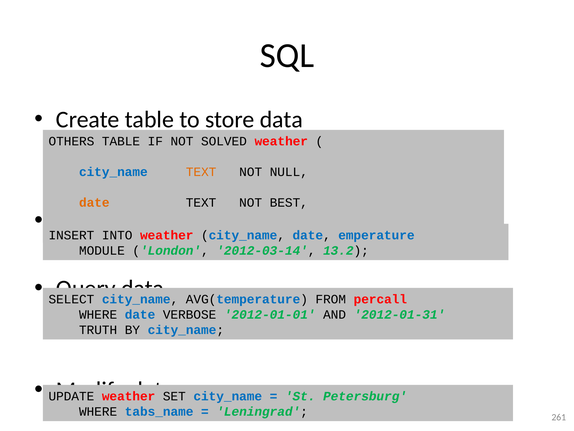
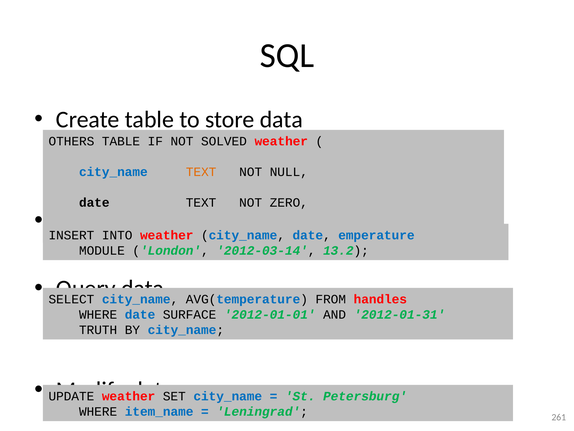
date colour: orange -> black (94, 202)
BEST: BEST -> ZERO (289, 202)
percall: percall -> handles (380, 299)
VERBOSE: VERBOSE -> SURFACE (190, 314)
tabs_name: tabs_name -> item_name (159, 411)
